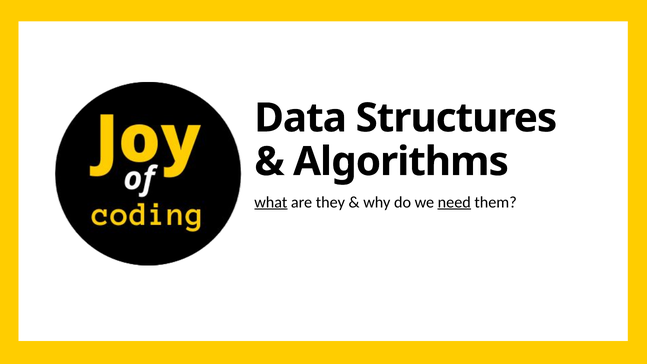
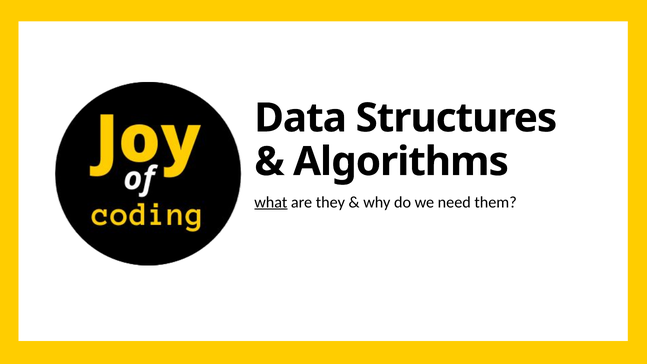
need underline: present -> none (454, 202)
